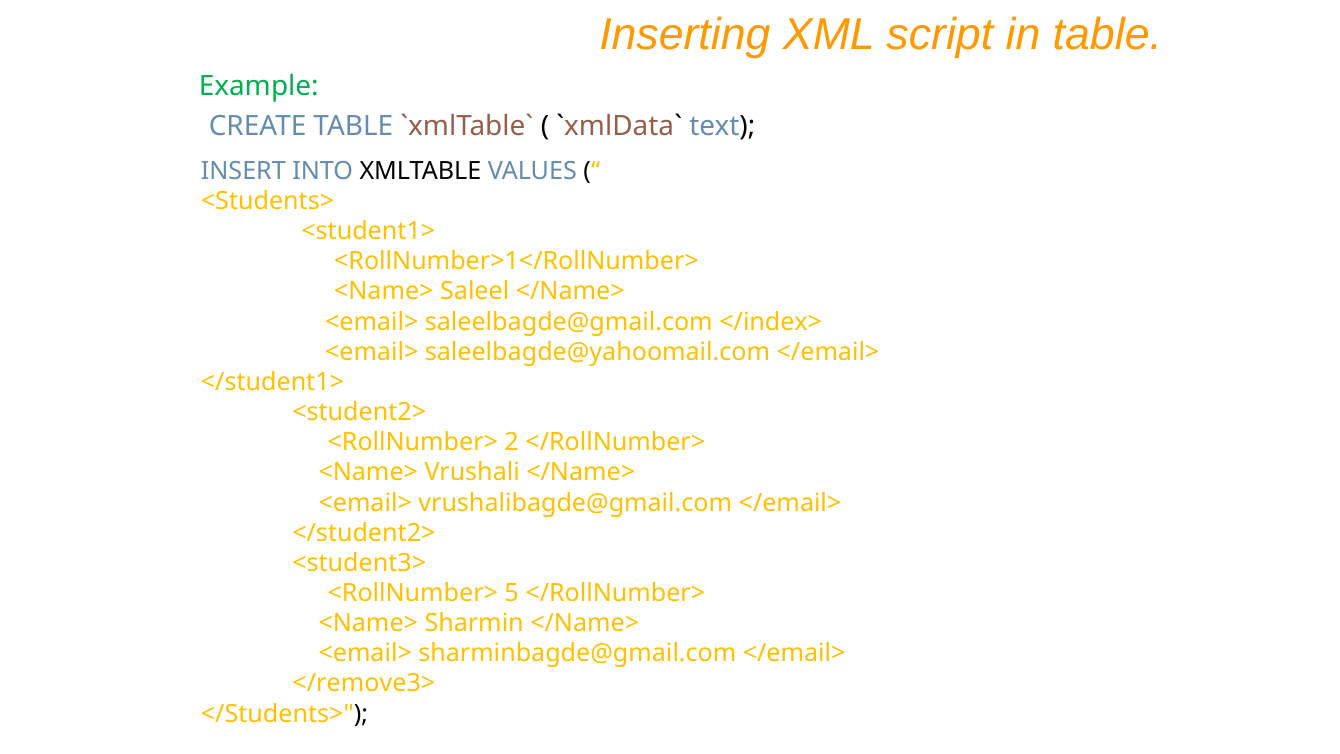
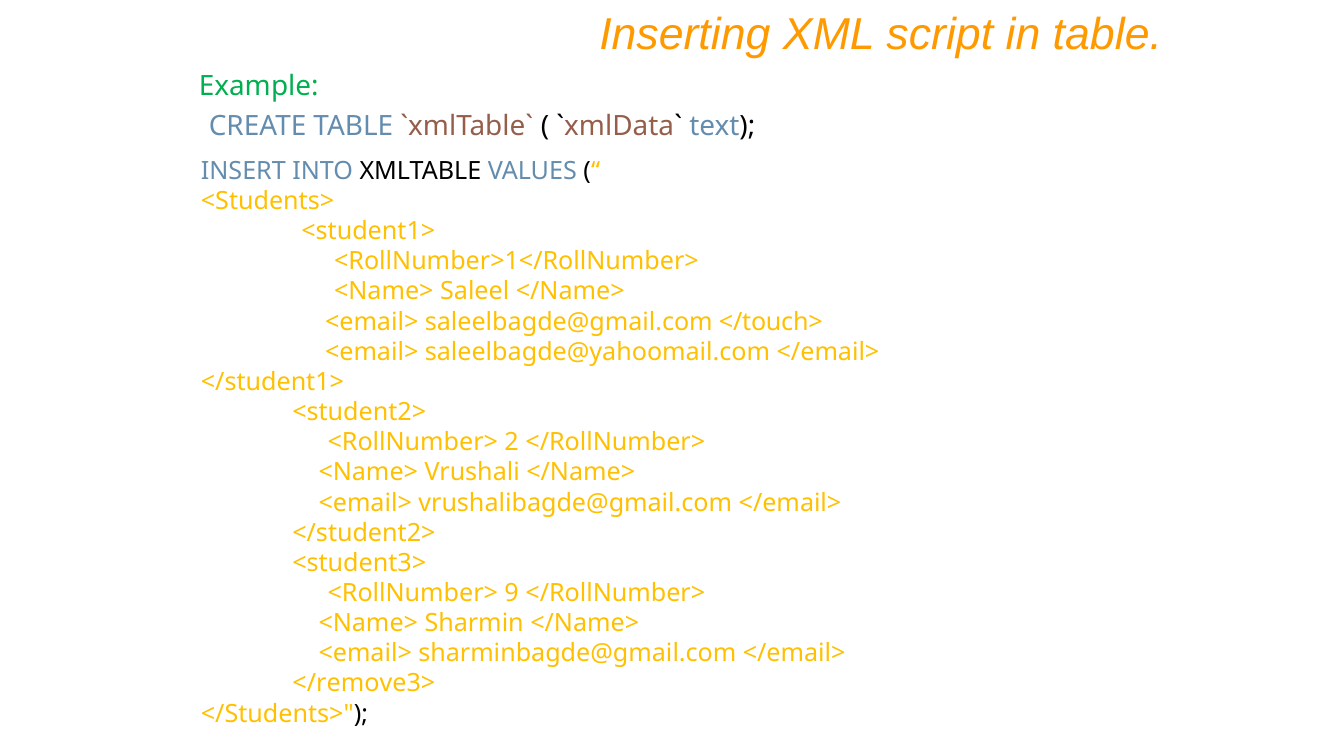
</index>: </index> -> </touch> (771, 322)
5: 5 -> 9 (512, 593)
